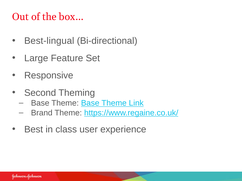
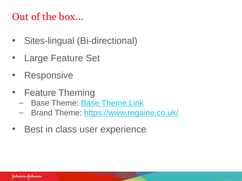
Best-lingual: Best-lingual -> Sites-lingual (49, 41)
Second: Second -> Feature (40, 93)
